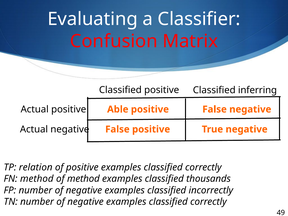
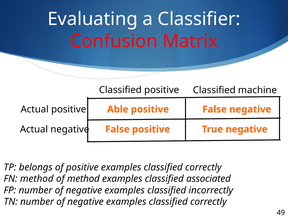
inferring: inferring -> machine (257, 90)
relation: relation -> belongs (36, 167)
thousands: thousands -> associated (209, 179)
